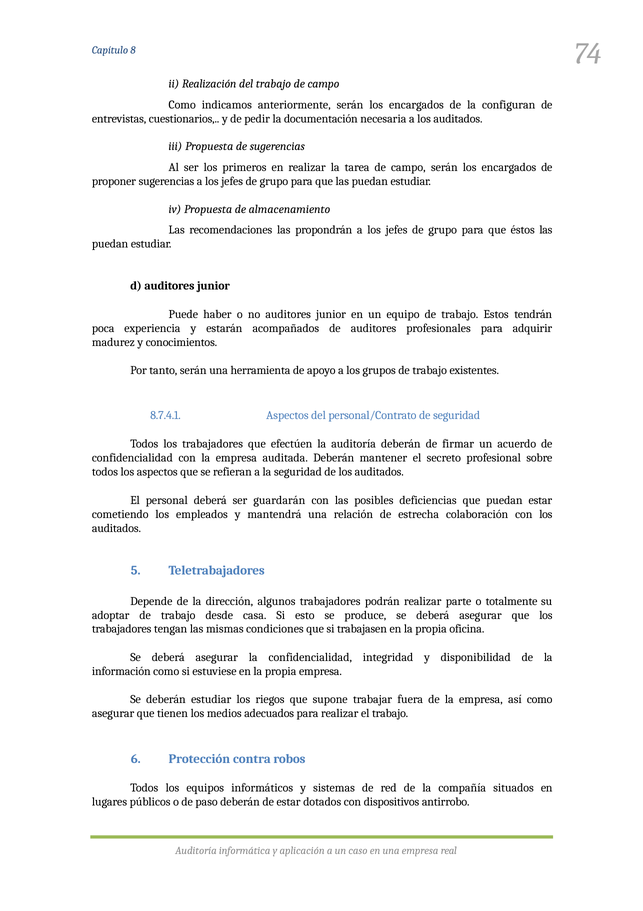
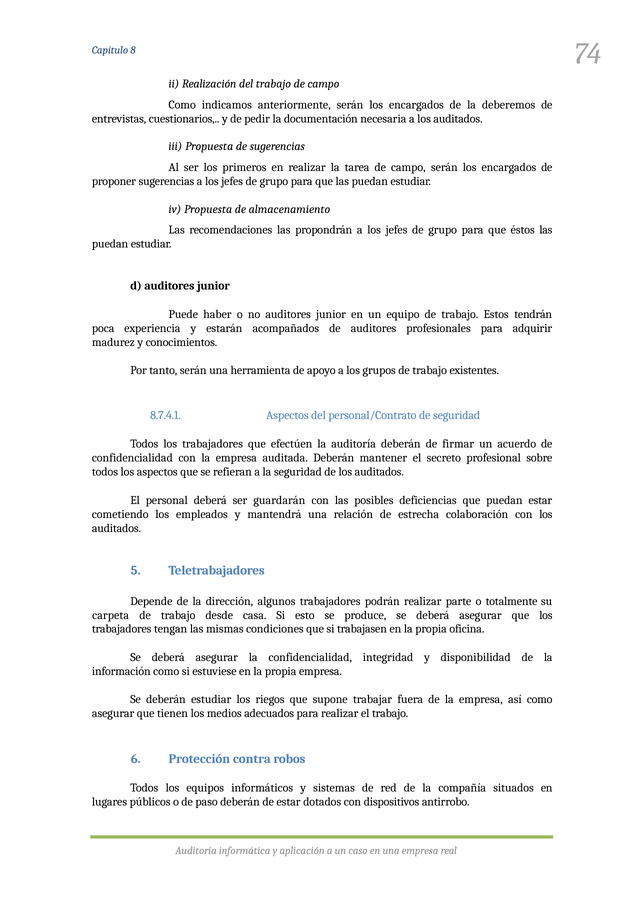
configuran: configuran -> deberemos (509, 105)
adoptar: adoptar -> carpeta (111, 614)
